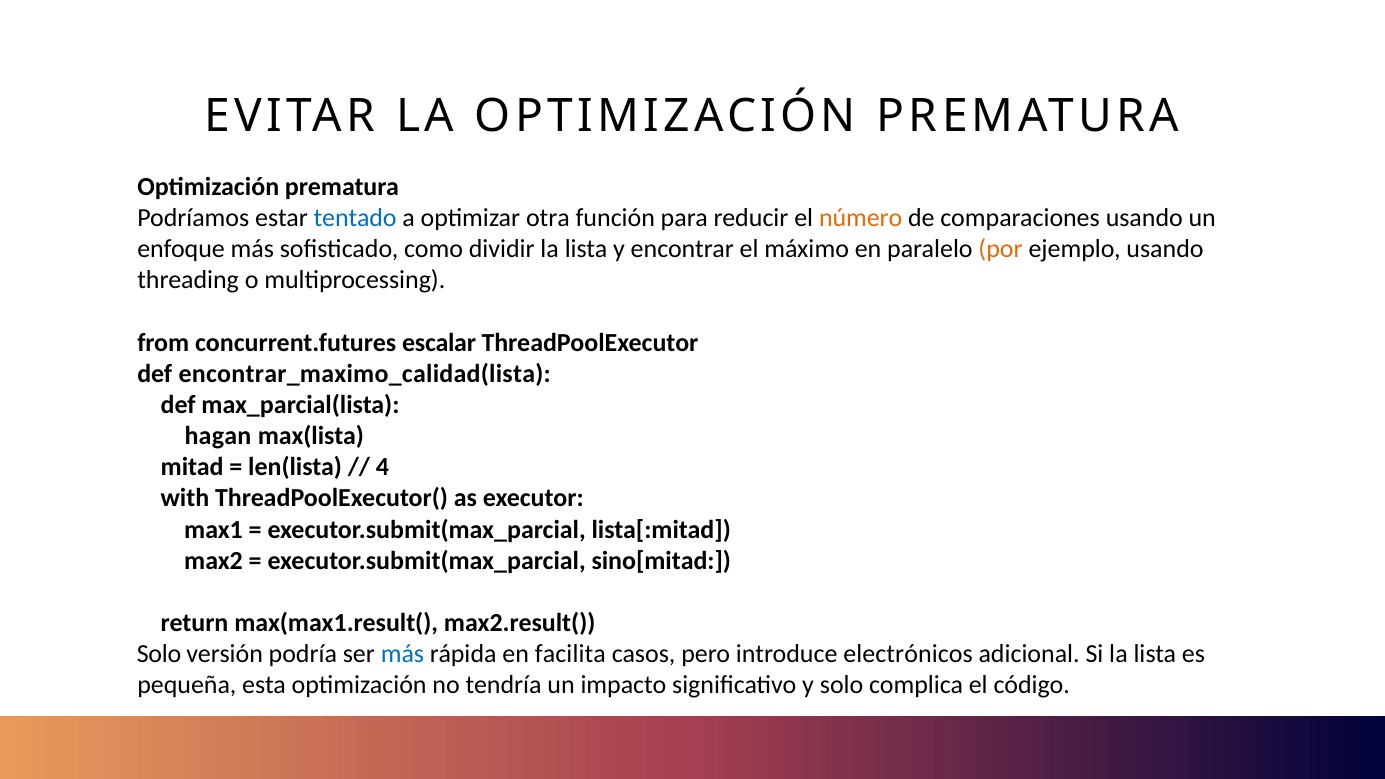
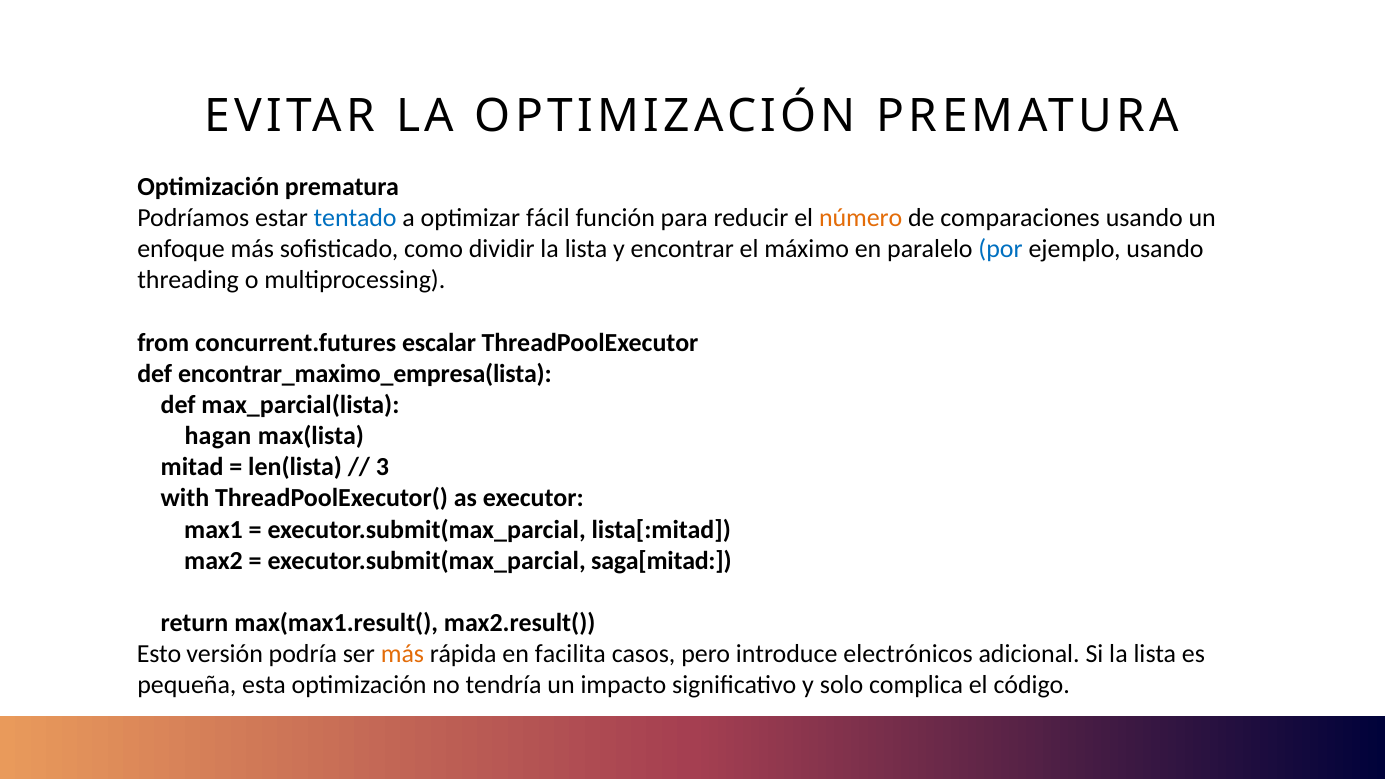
otra: otra -> fácil (548, 218)
por colour: orange -> blue (1001, 249)
encontrar_maximo_calidad(lista: encontrar_maximo_calidad(lista -> encontrar_maximo_empresa(lista (365, 374)
4: 4 -> 3 (383, 467)
sino[mitad: sino[mitad -> saga[mitad (661, 561)
Solo: Solo -> Esto (159, 654)
más colour: blue -> orange (402, 654)
